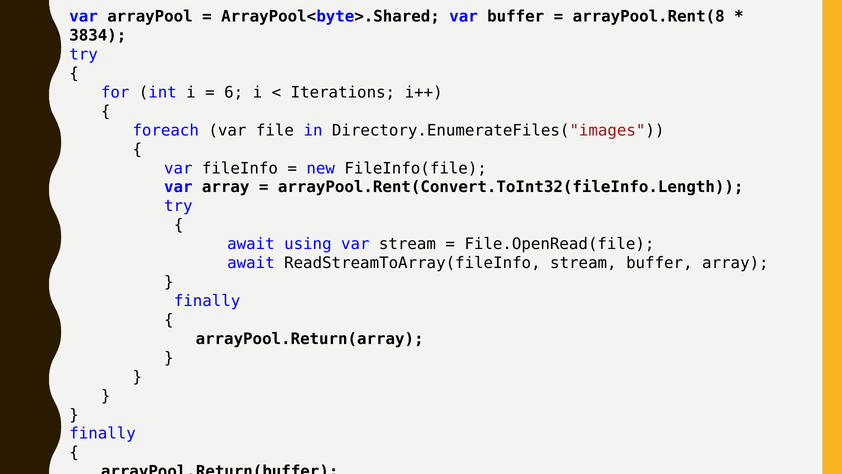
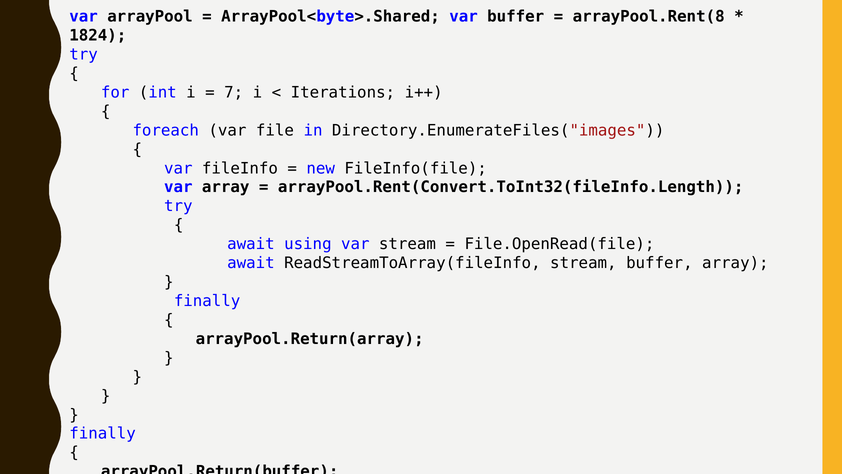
3834: 3834 -> 1824 (98, 36)
6: 6 -> 7 (234, 92)
